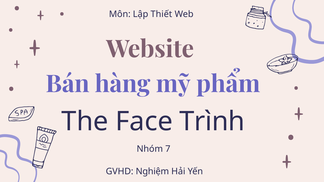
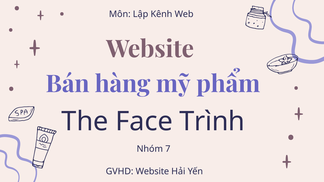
Thiết: Thiết -> Kênh (161, 14)
GVHD Nghiệm: Nghiệm -> Website (152, 172)
